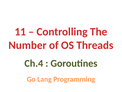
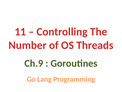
Ch.4: Ch.4 -> Ch.9 (34, 63)
